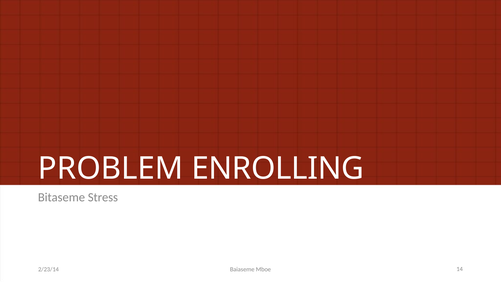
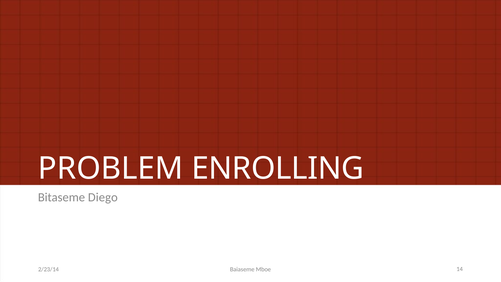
Stress: Stress -> Diego (103, 197)
